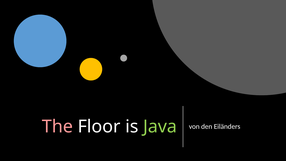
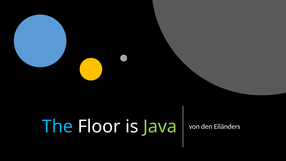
The colour: pink -> light blue (57, 126)
